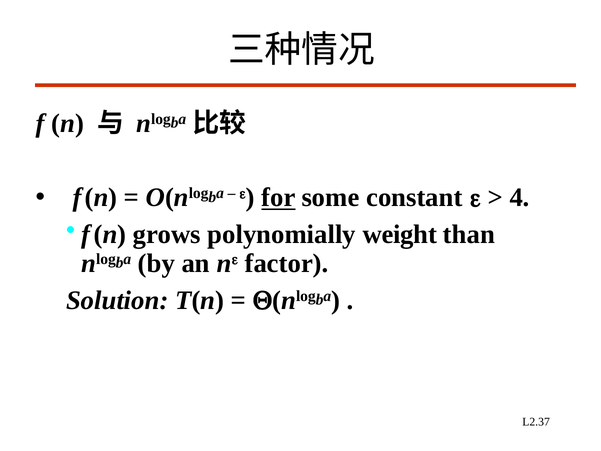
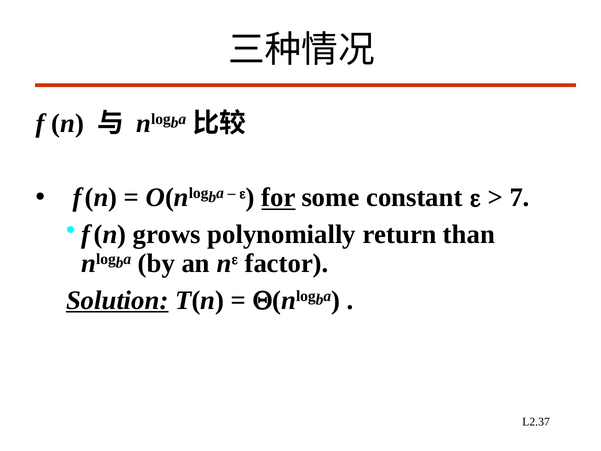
4: 4 -> 7 (520, 198)
weight: weight -> return (400, 234)
Solution underline: none -> present (117, 300)
